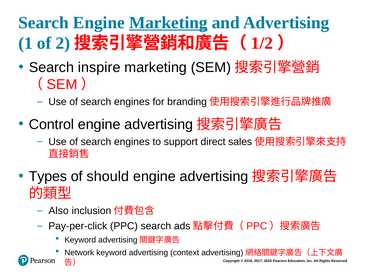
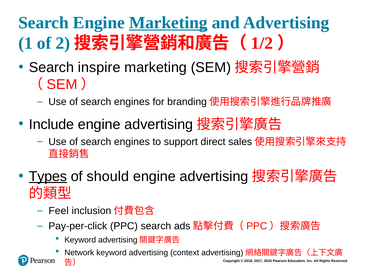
Control: Control -> Include (52, 125)
Types underline: none -> present (48, 177)
Also: Also -> Feel (59, 211)
